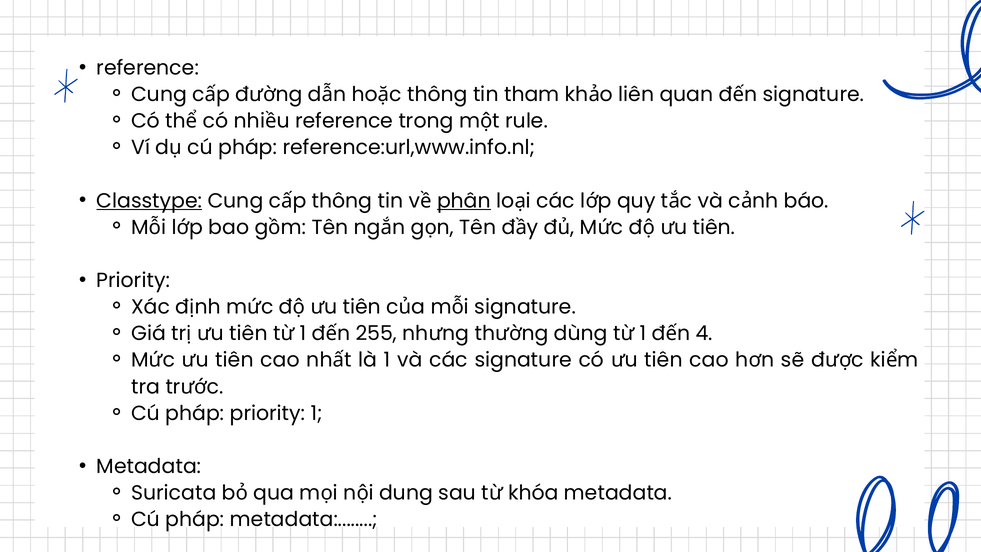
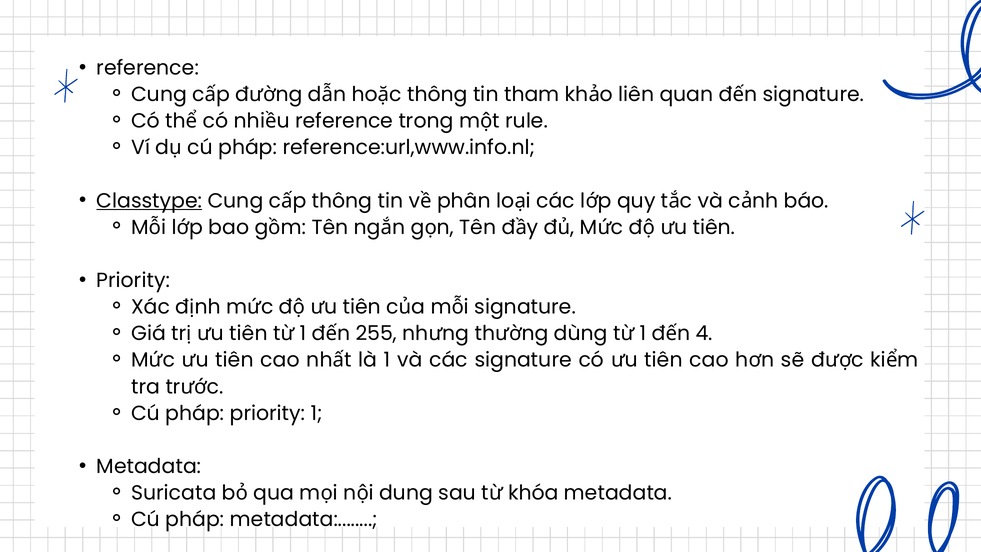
phân underline: present -> none (464, 201)
